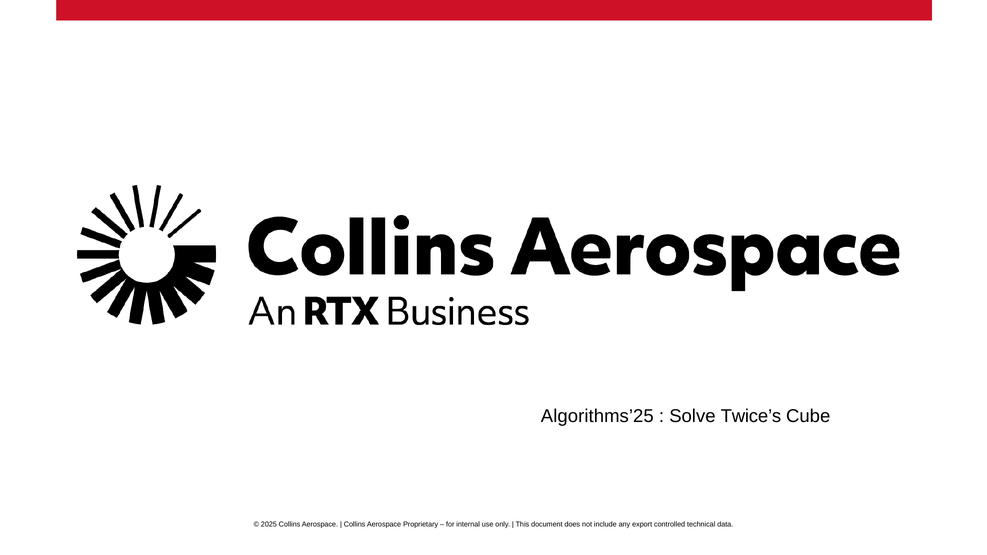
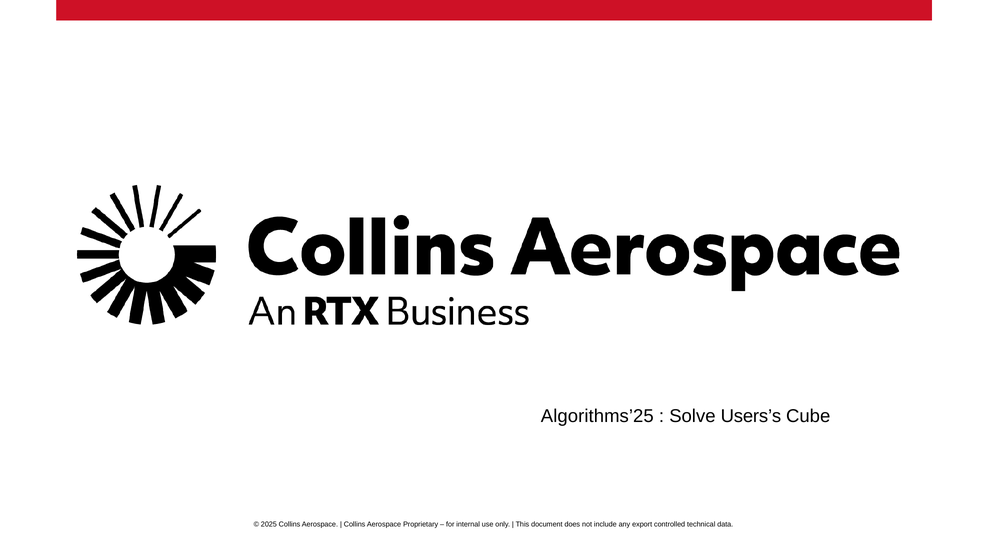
Twice’s: Twice’s -> Users’s (751, 416)
